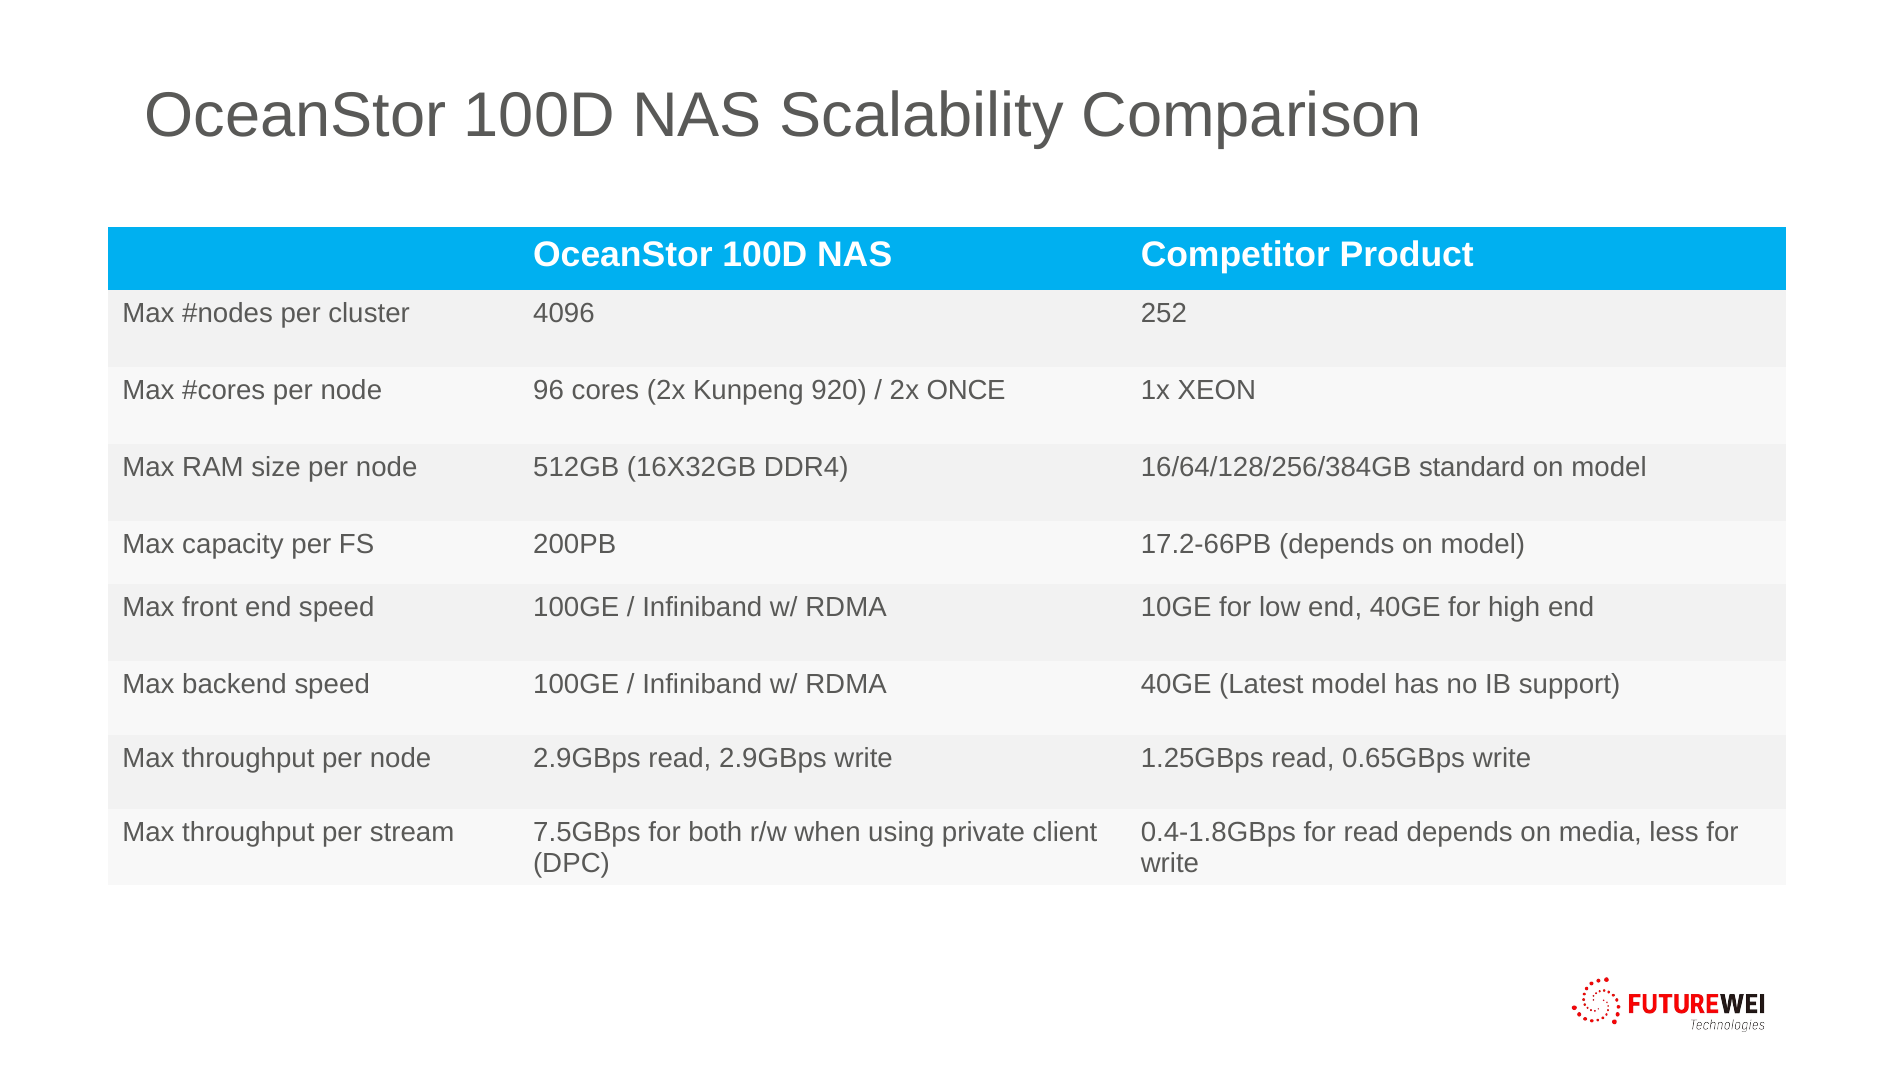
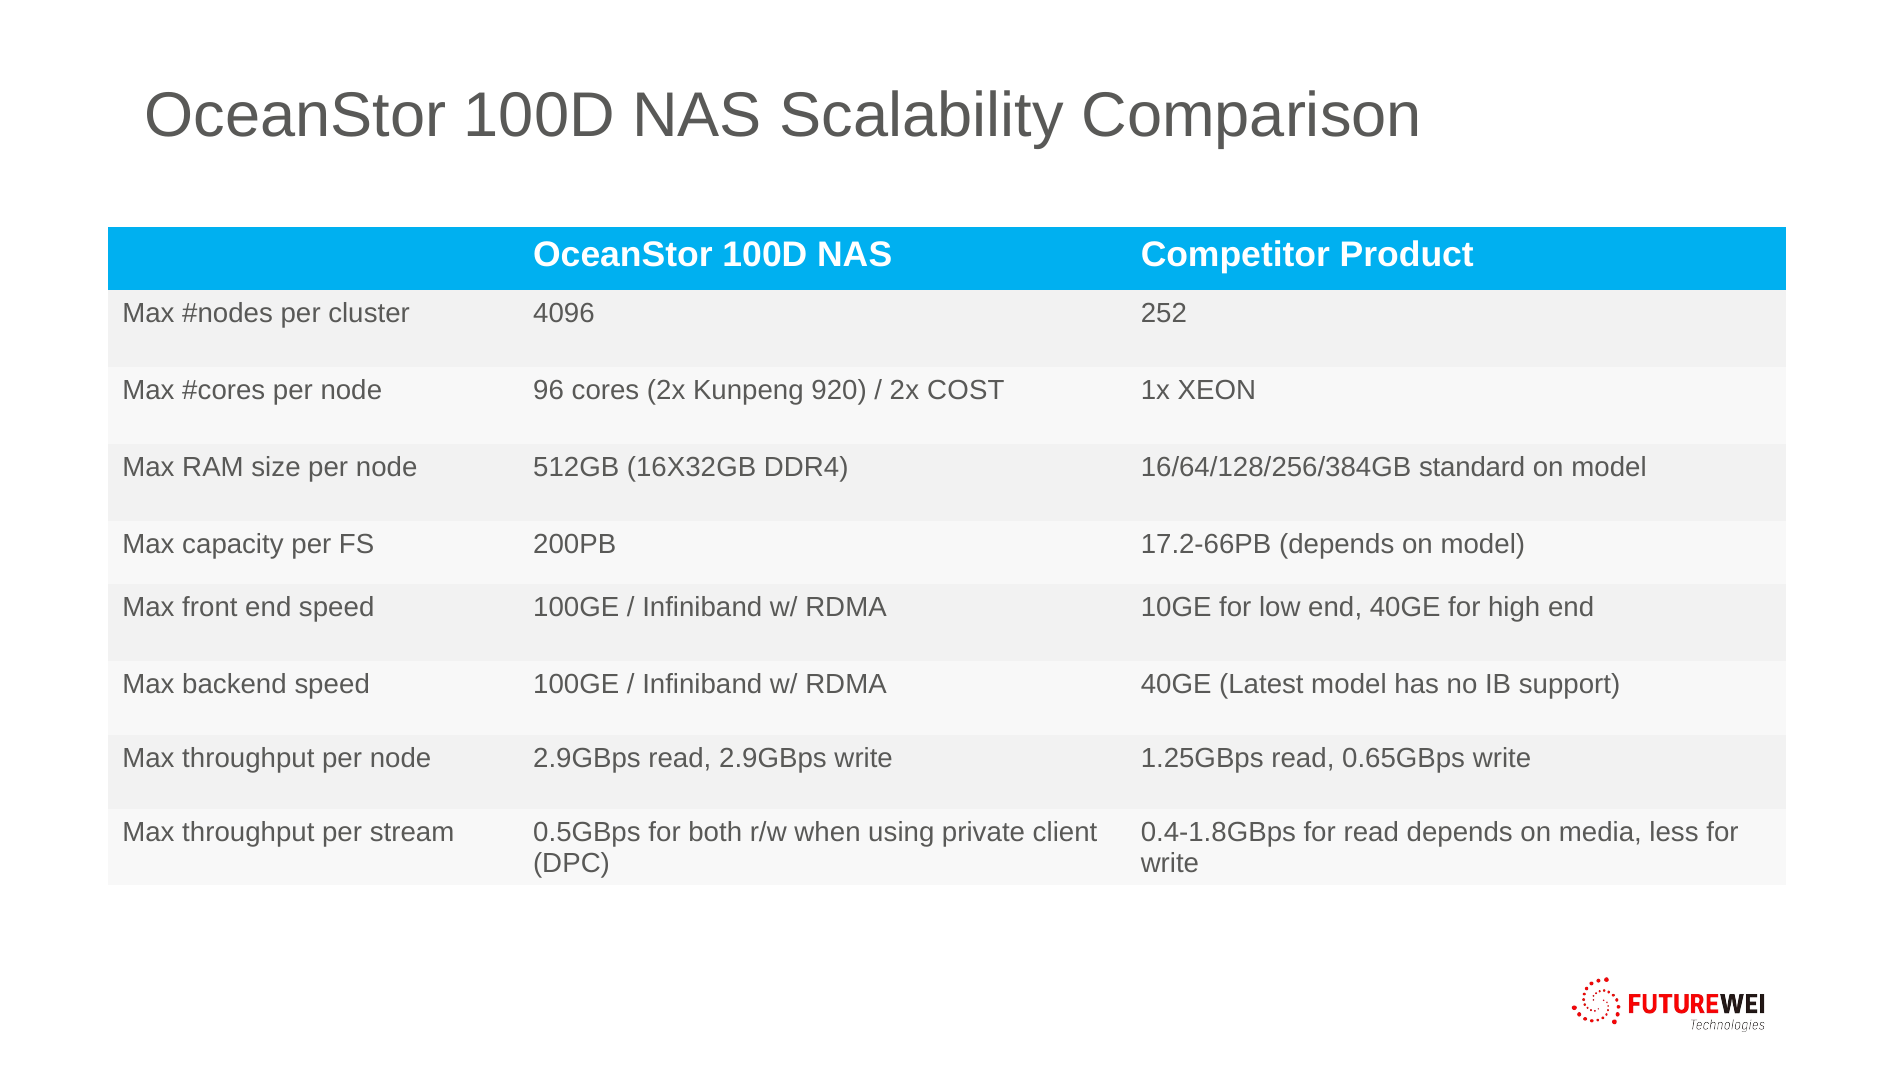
ONCE: ONCE -> COST (966, 391)
7.5GBps: 7.5GBps -> 0.5GBps (587, 832)
